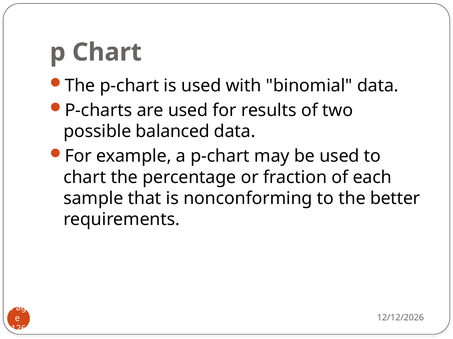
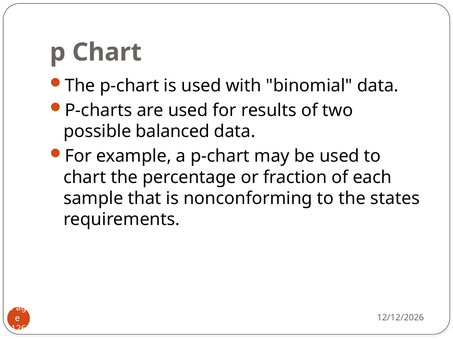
better: better -> states (395, 199)
